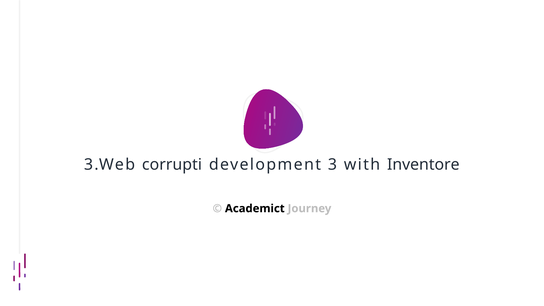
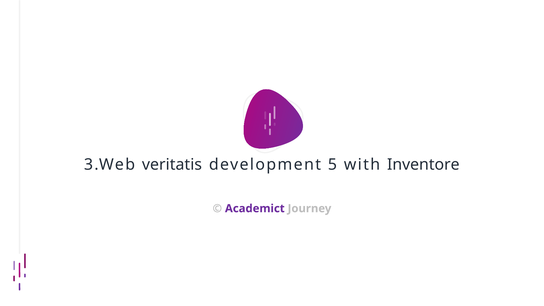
corrupti: corrupti -> veritatis (172, 165)
3: 3 -> 5 (332, 165)
Academict colour: black -> purple (255, 208)
